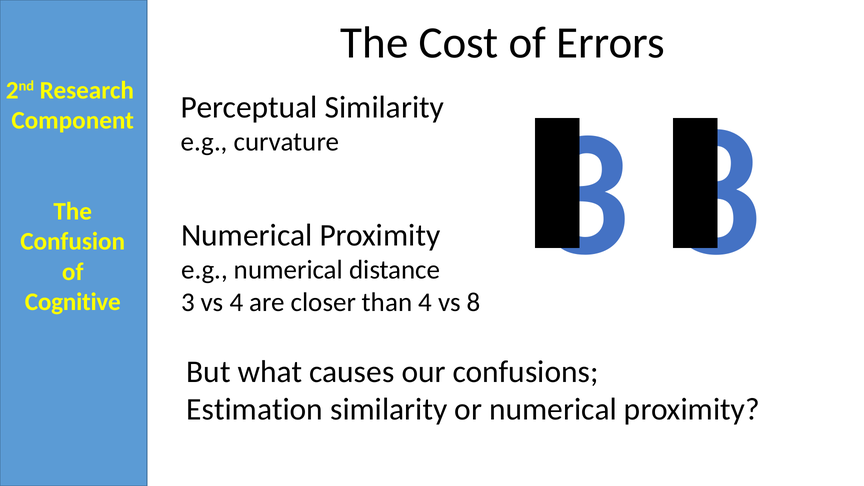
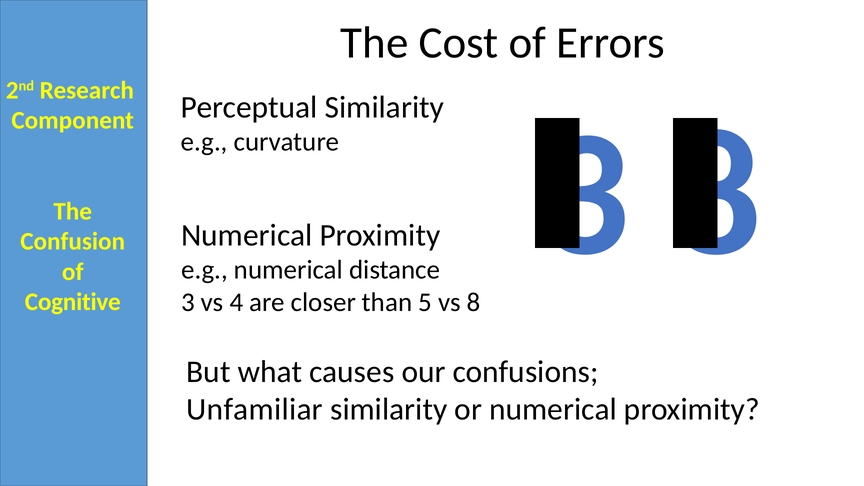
than 4: 4 -> 5 (425, 302)
Estimation: Estimation -> Unfamiliar (255, 409)
